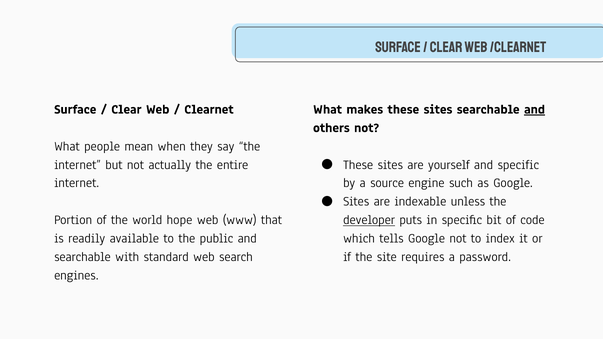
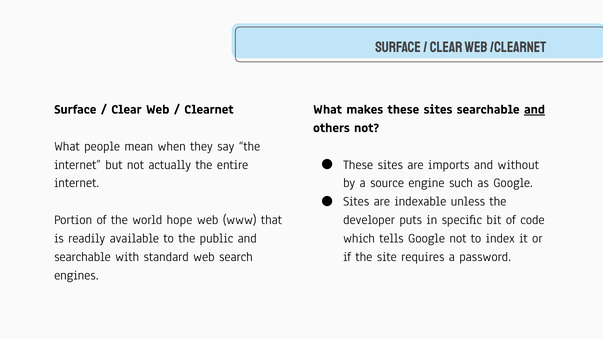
yourself: yourself -> imports (449, 165)
and specific: specific -> without (518, 165)
developer underline: present -> none (369, 220)
